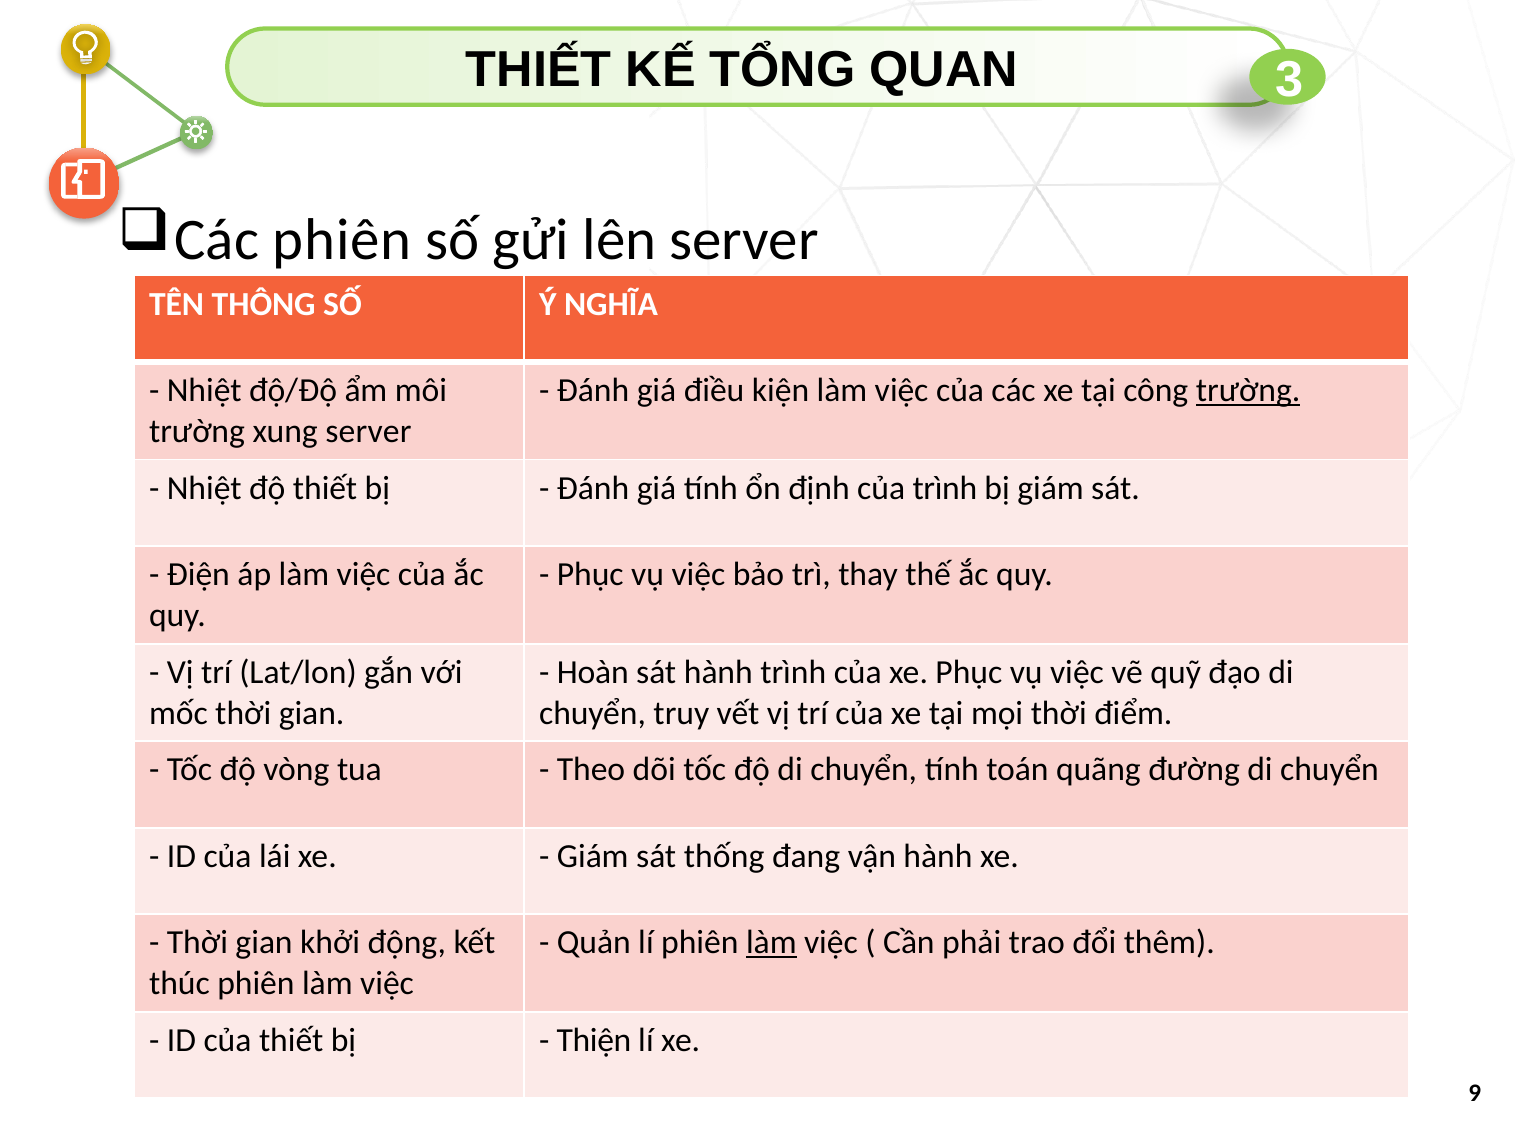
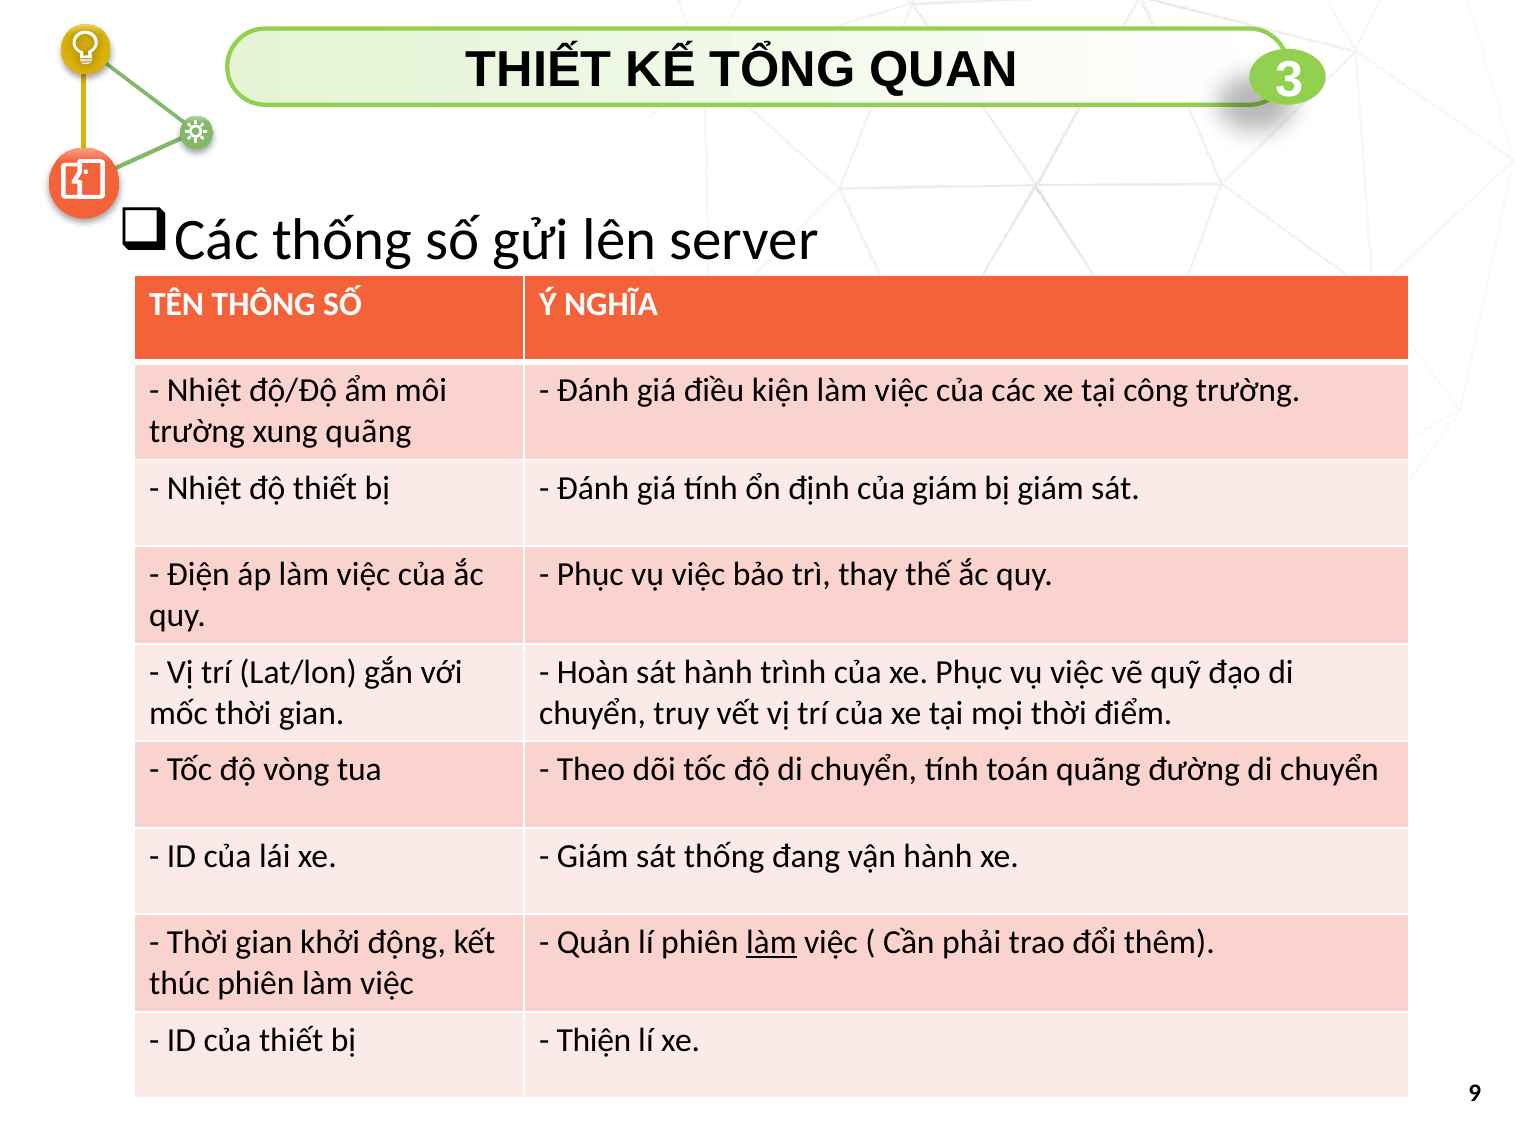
Các phiên: phiên -> thống (342, 240)
trường underline: present -> none (1248, 391)
xung server: server -> quãng (368, 432)
của trình: trình -> giám (945, 488)
